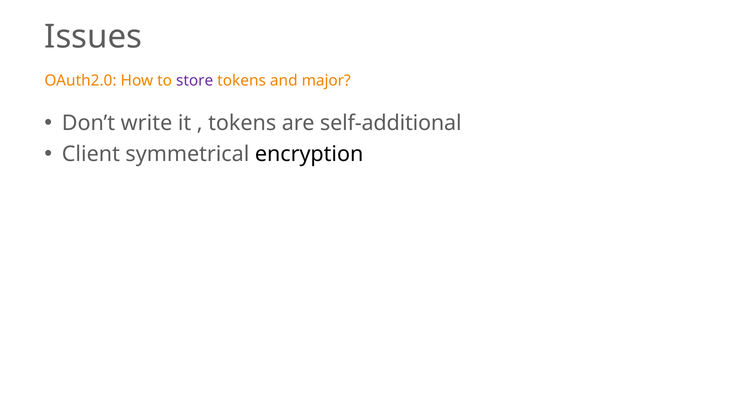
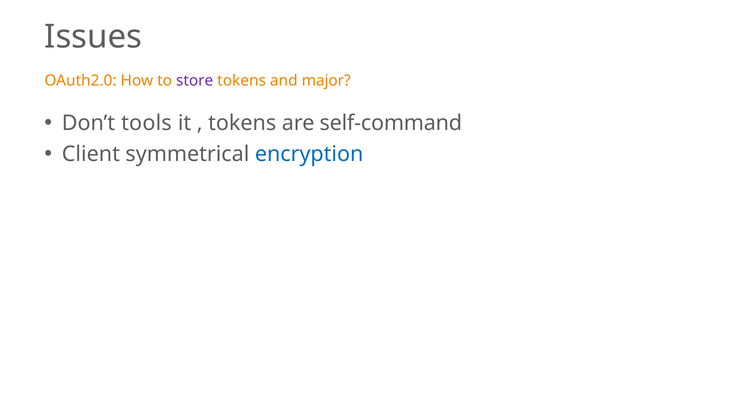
write: write -> tools (146, 123)
self-additional: self-additional -> self-command (391, 123)
encryption colour: black -> blue (309, 154)
